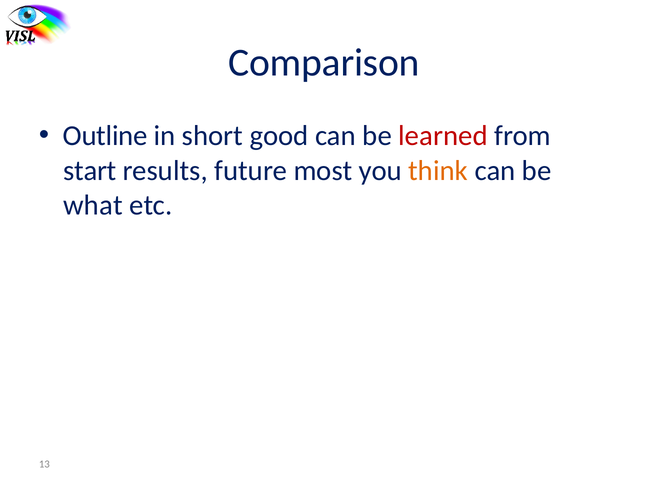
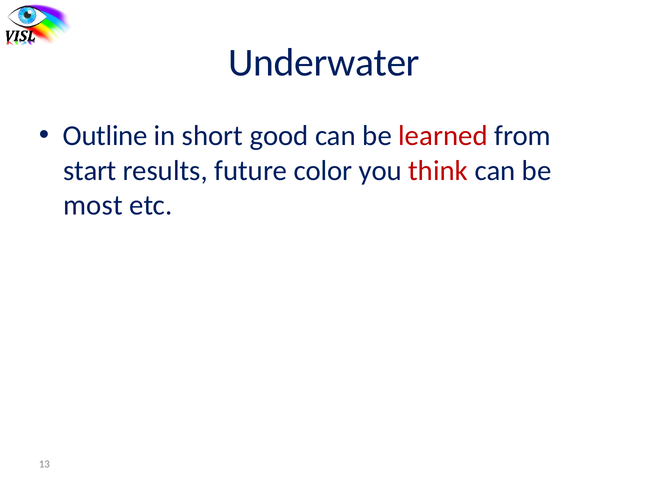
Comparison: Comparison -> Underwater (324, 63)
most: most -> color (323, 171)
think colour: orange -> red (438, 171)
what: what -> most (93, 205)
